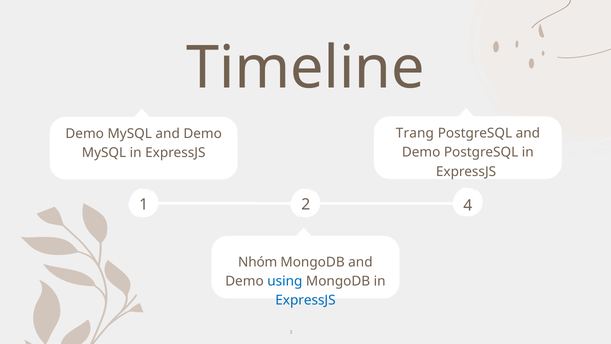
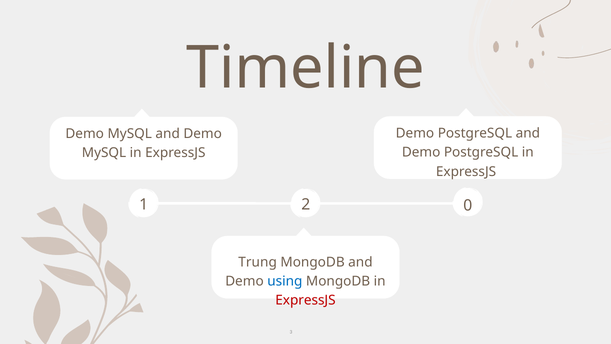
Trang: Trang -> Demo (415, 133)
4: 4 -> 0 (468, 205)
Nhóm: Nhóm -> Trung (258, 262)
ExpressJS colour: blue -> red (305, 300)
